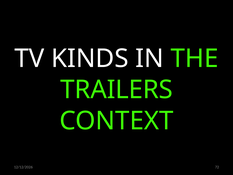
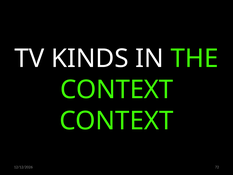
TRAILERS: TRAILERS -> CONTEXT (117, 90)
